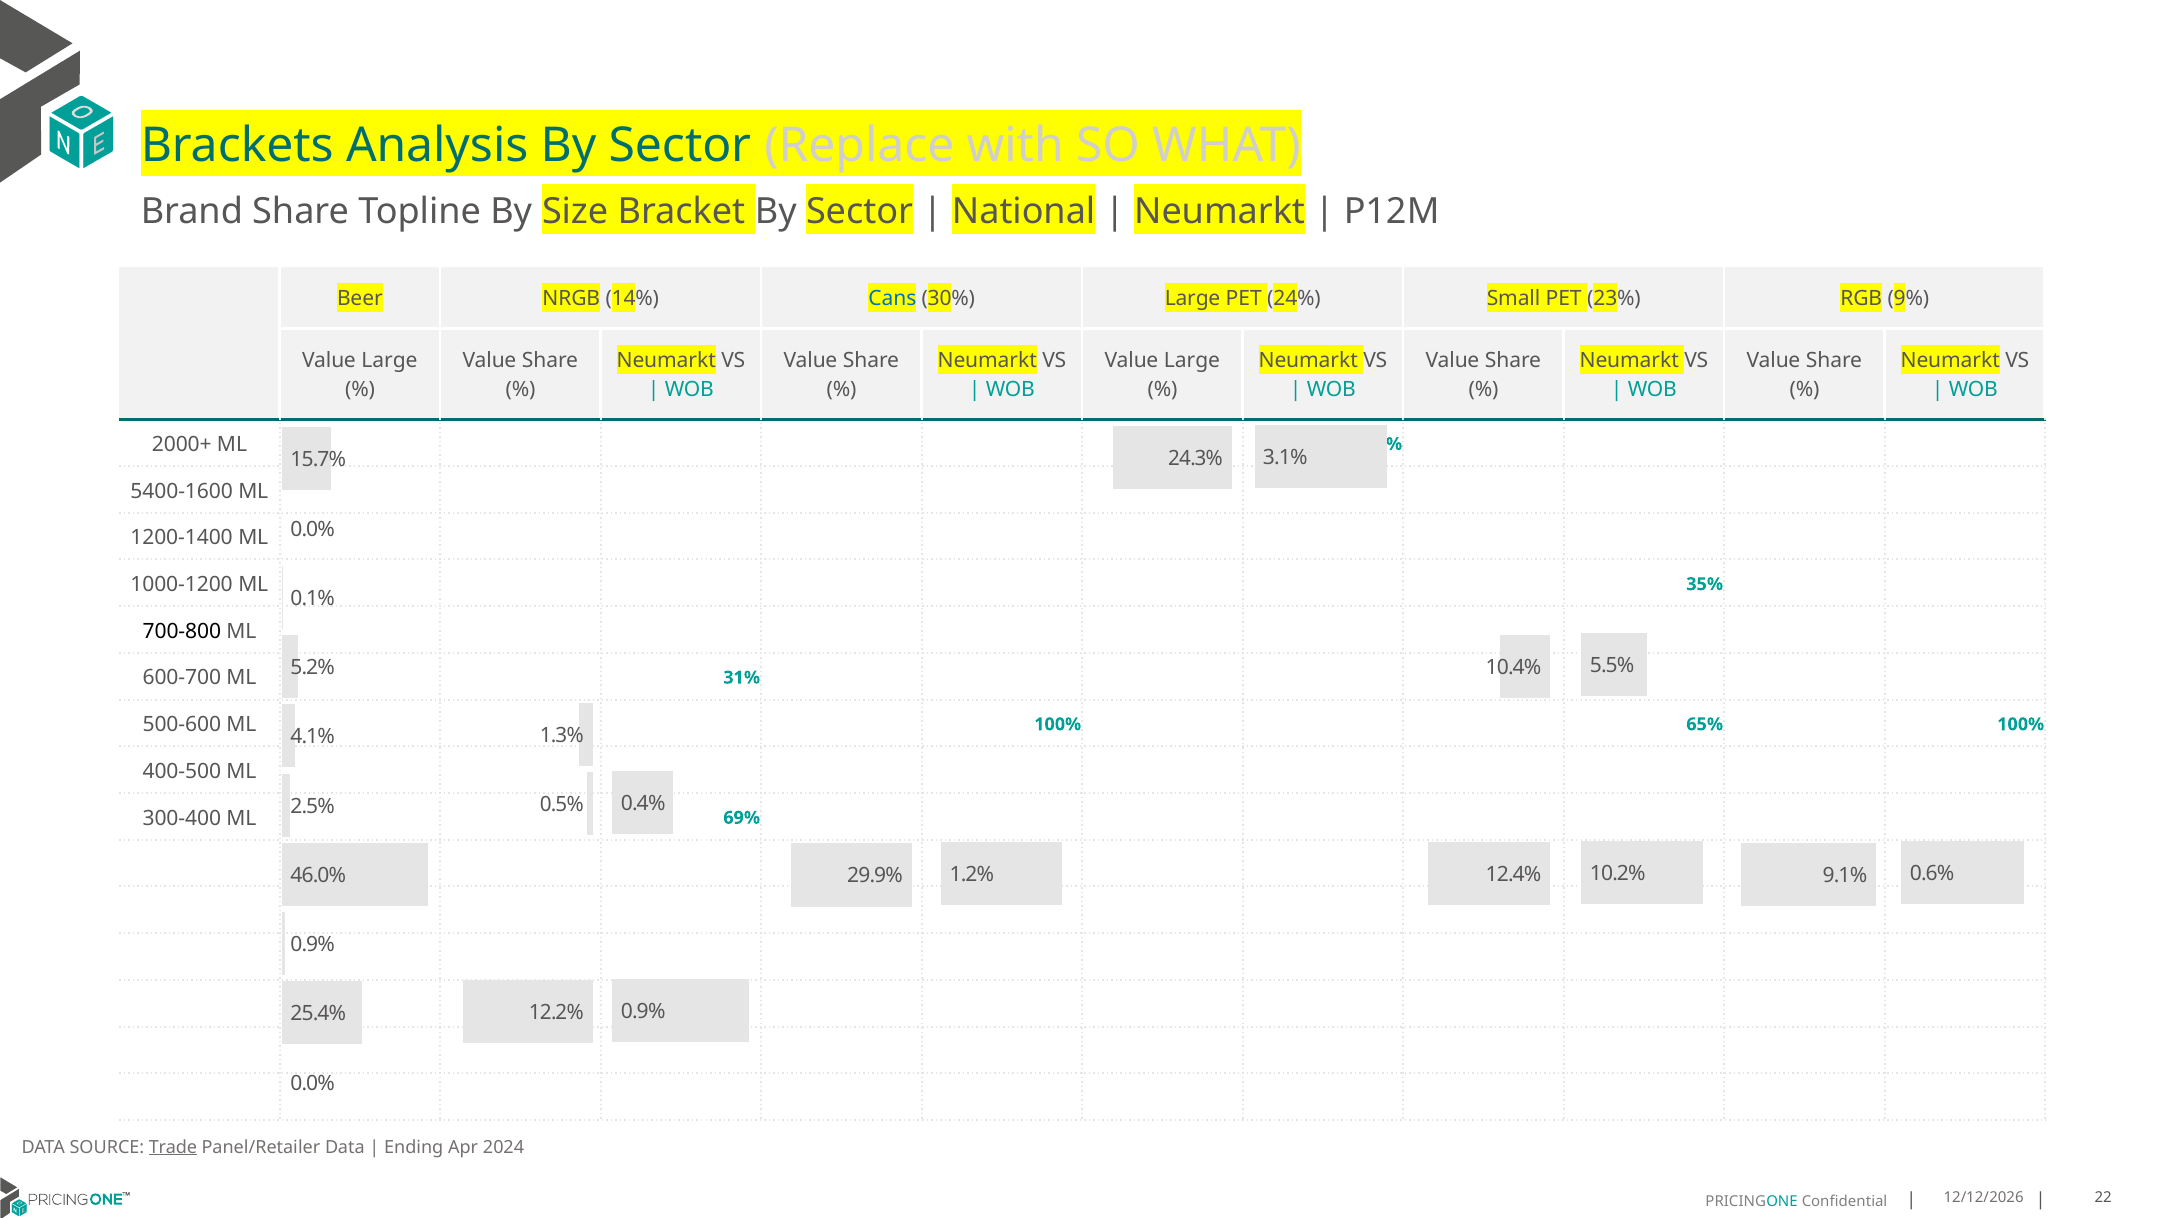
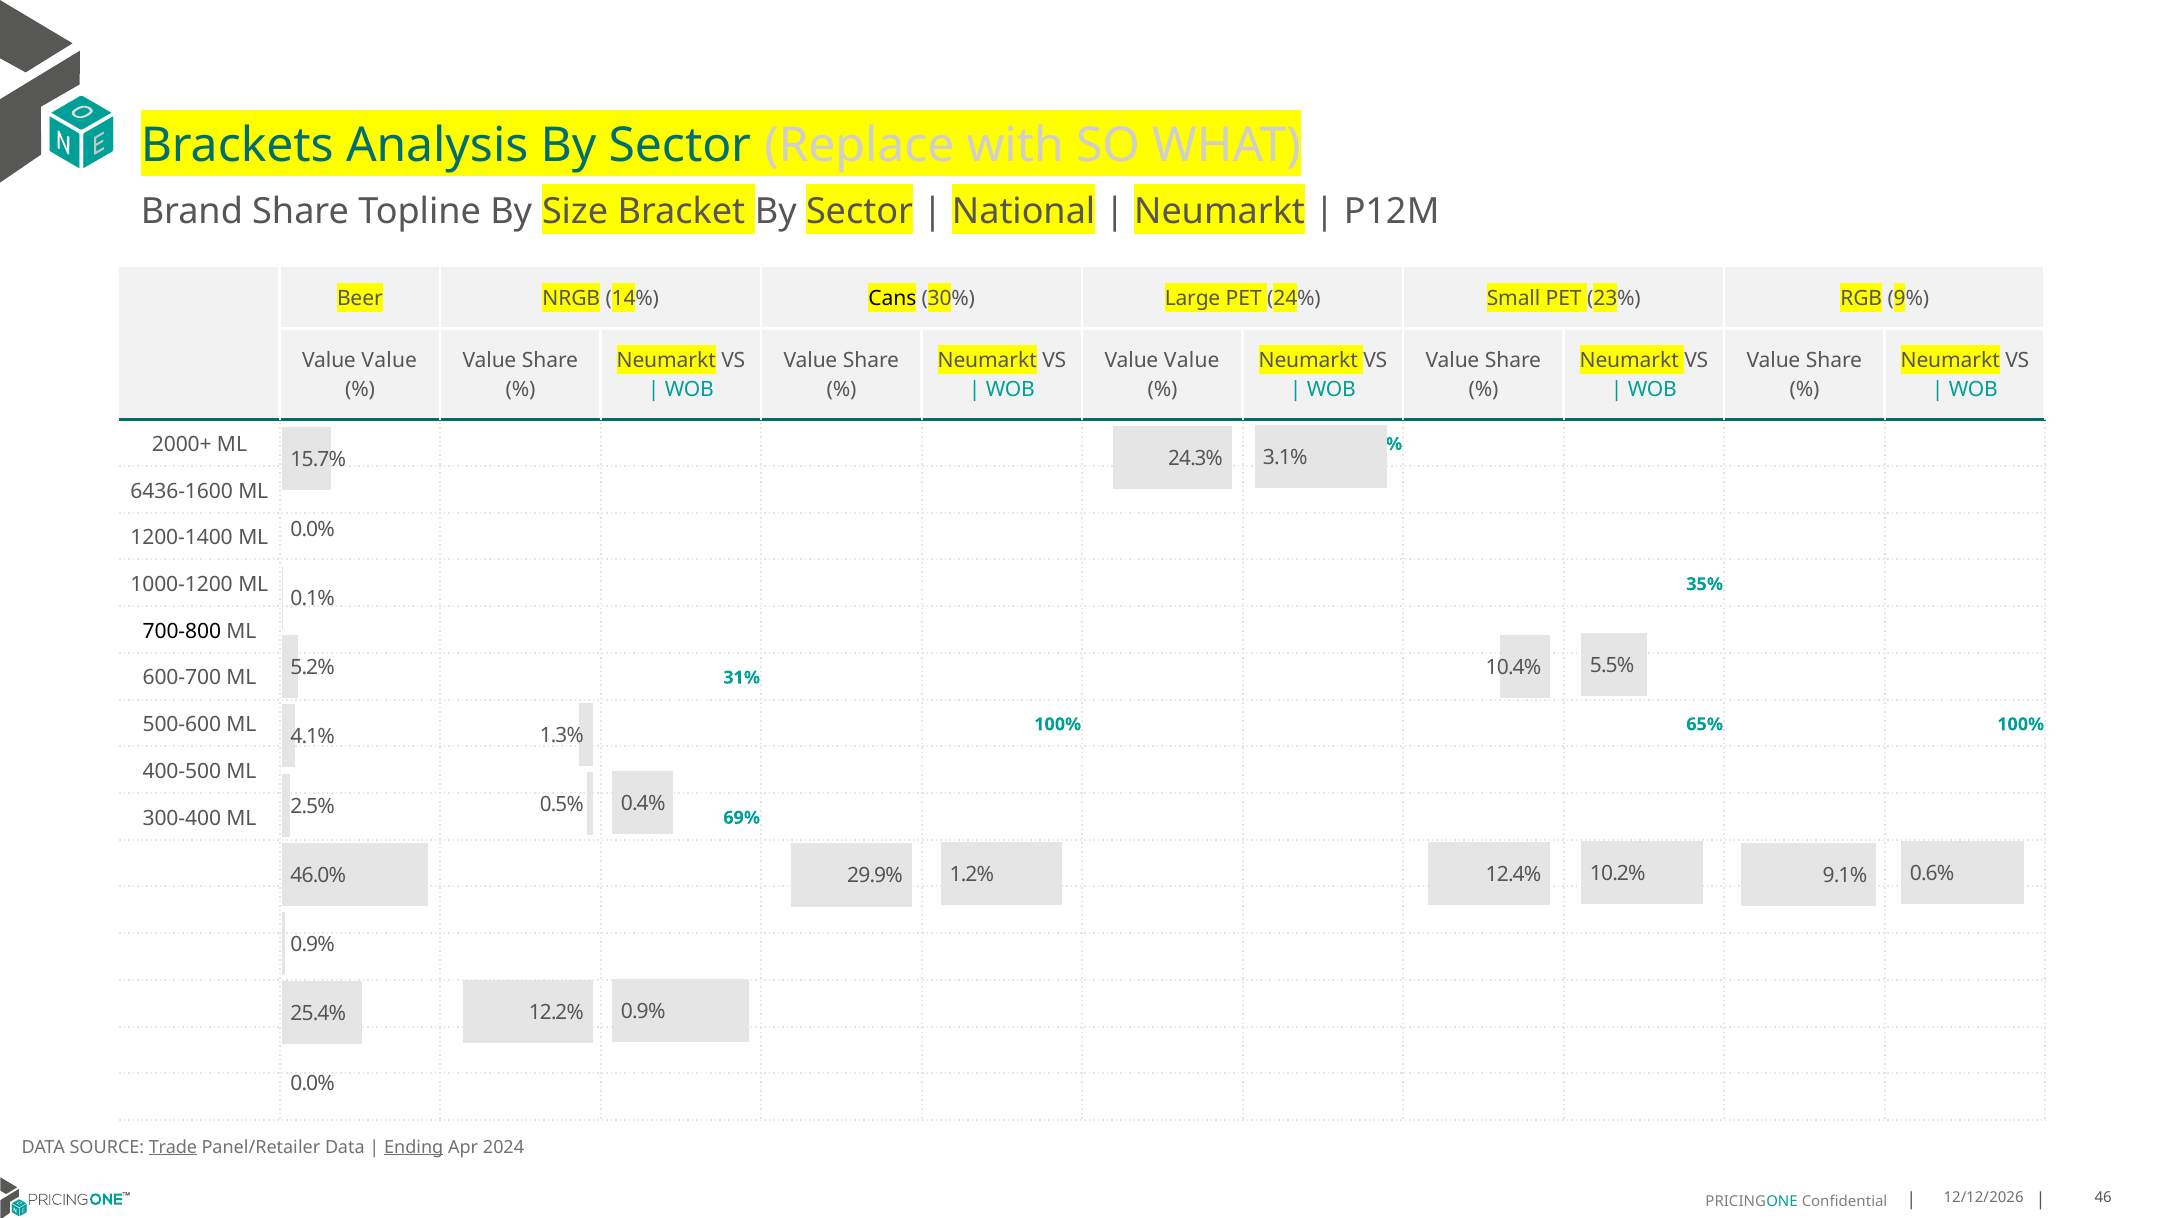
Cans colour: blue -> black (893, 298)
Large: Large -> Value (389, 361)
Large: Large -> Value (1192, 361)
5400-1600: 5400-1600 -> 6436-1600 (182, 491)
Ending underline: none -> present (414, 1147)
22: 22 -> 46 (2103, 1197)
